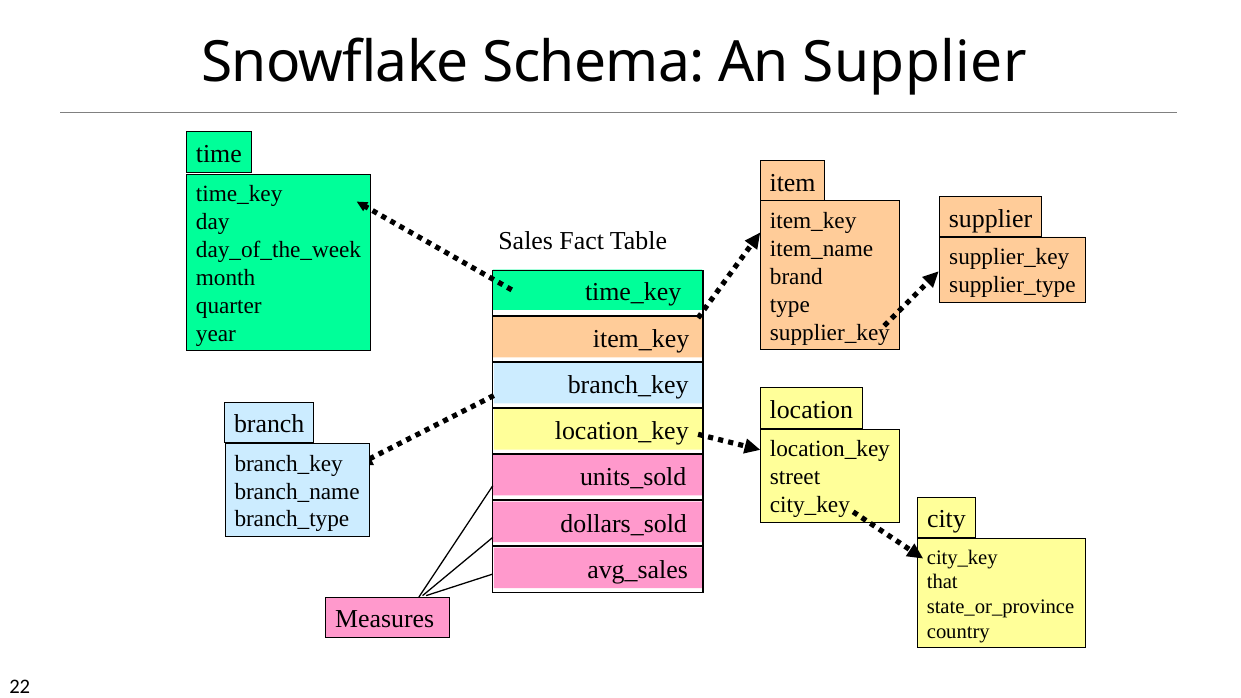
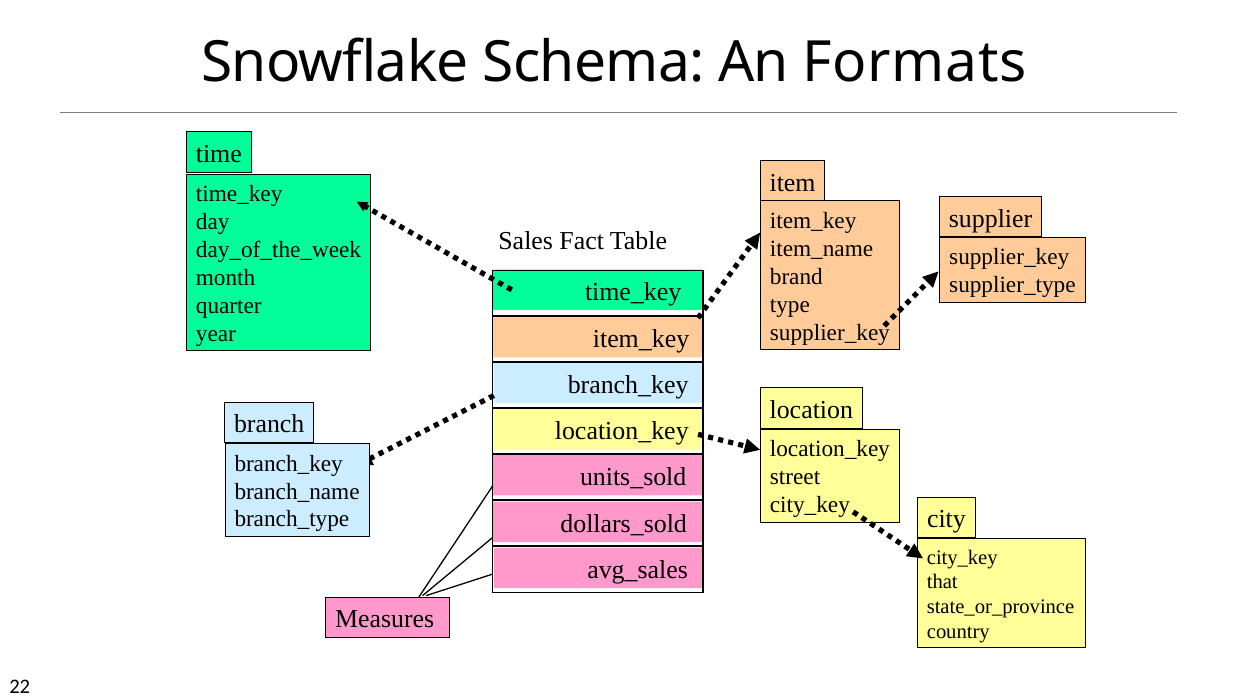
An Supplier: Supplier -> Formats (915, 63)
